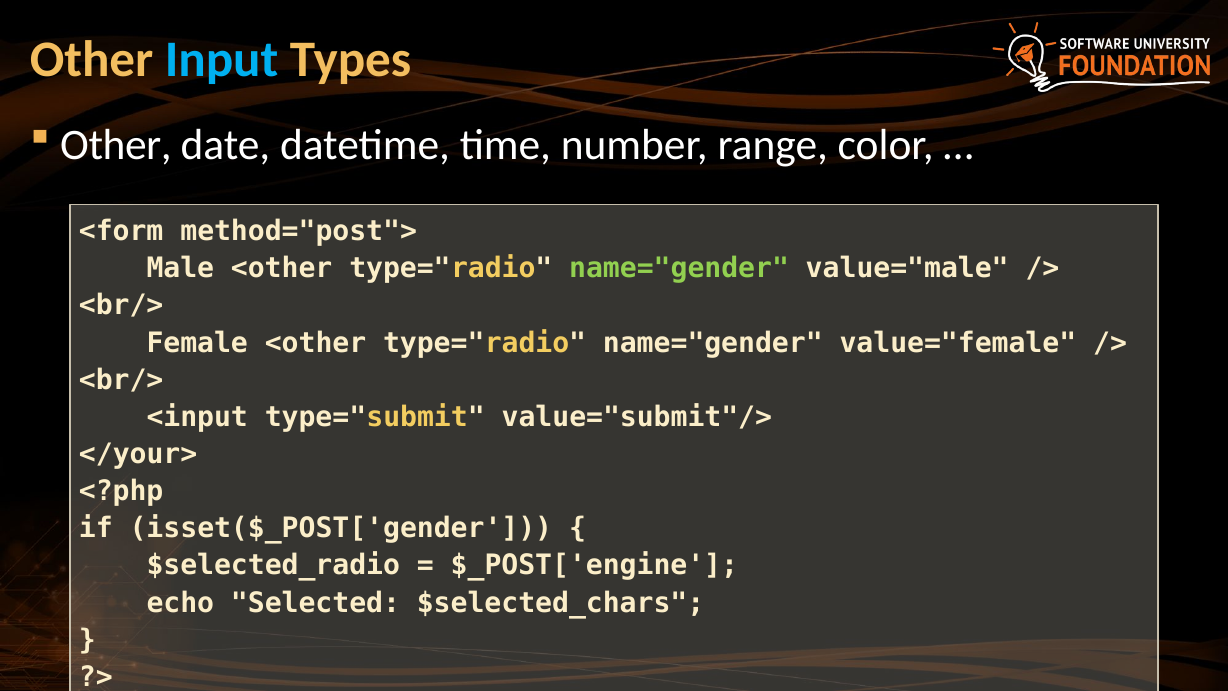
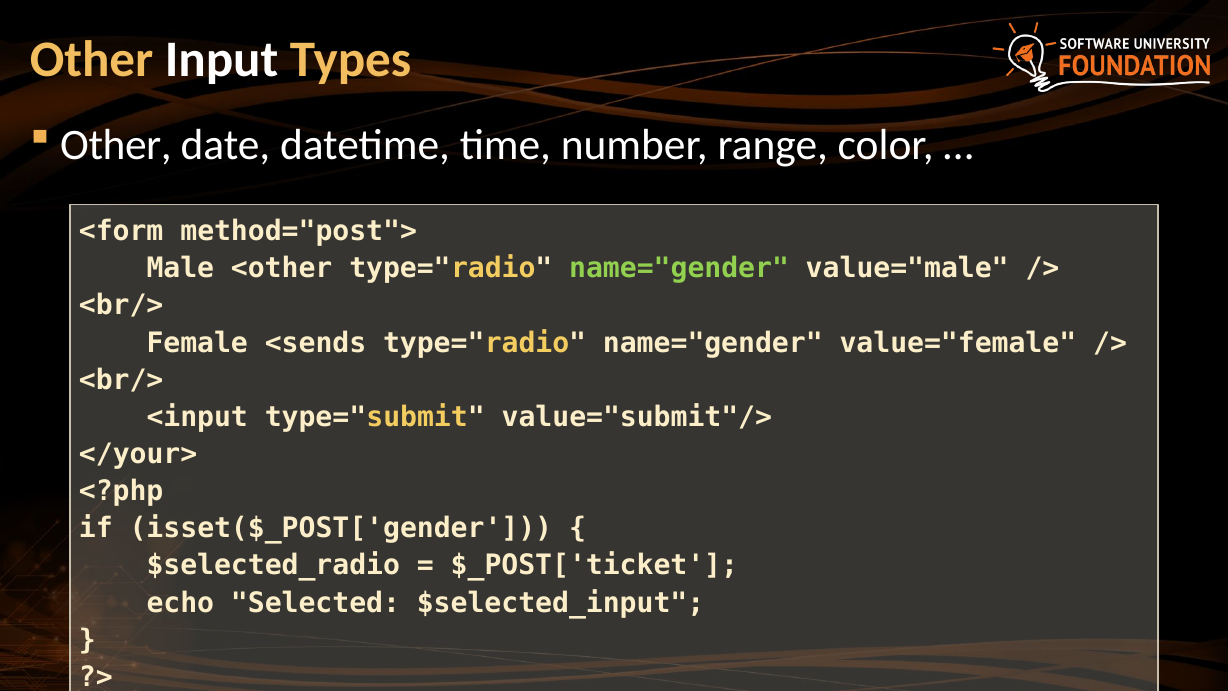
Input colour: light blue -> white (222, 60)
Female <other: <other -> <sends (316, 343)
$_POST['engine: $_POST['engine -> $_POST['ticket (594, 566)
$selected_chars: $selected_chars -> $selected_input (561, 603)
